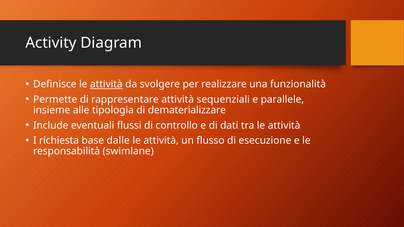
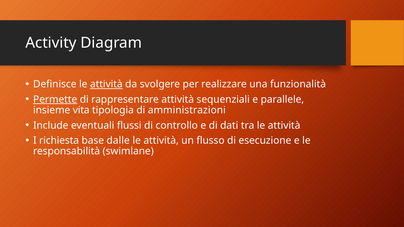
Permette underline: none -> present (55, 99)
alle: alle -> vita (81, 110)
dematerializzare: dematerializzare -> amministrazioni (187, 110)
